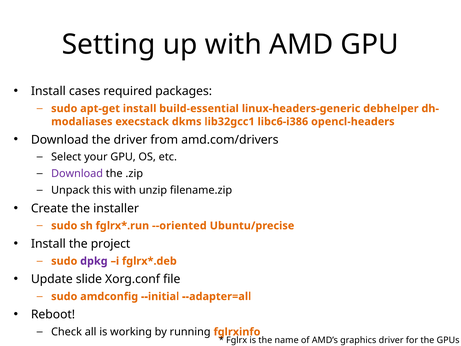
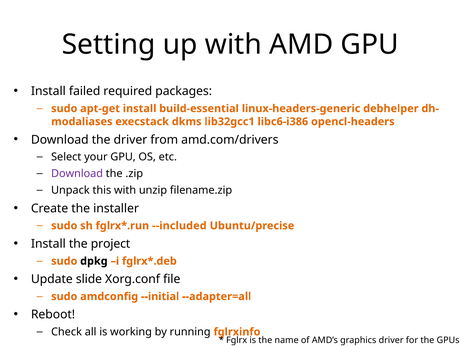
cases: cases -> failed (85, 91)
--oriented: --oriented -> --included (179, 226)
dpkg colour: purple -> black (94, 261)
